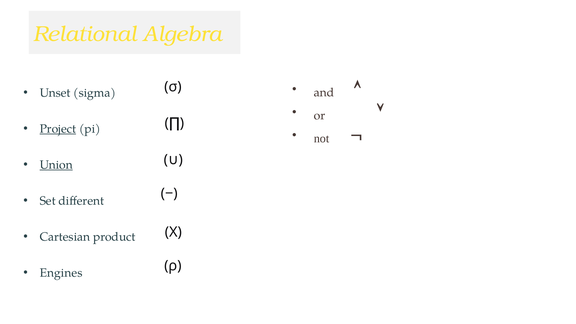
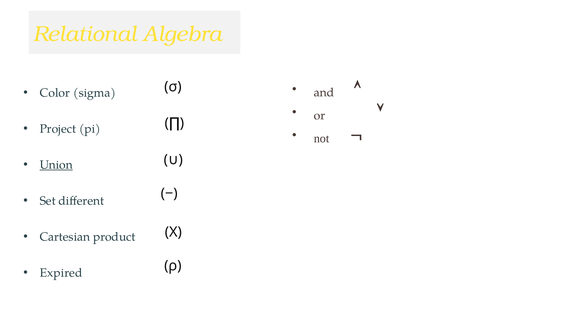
Unset: Unset -> Color (55, 93)
Project underline: present -> none (58, 129)
Engines: Engines -> Expired (61, 273)
